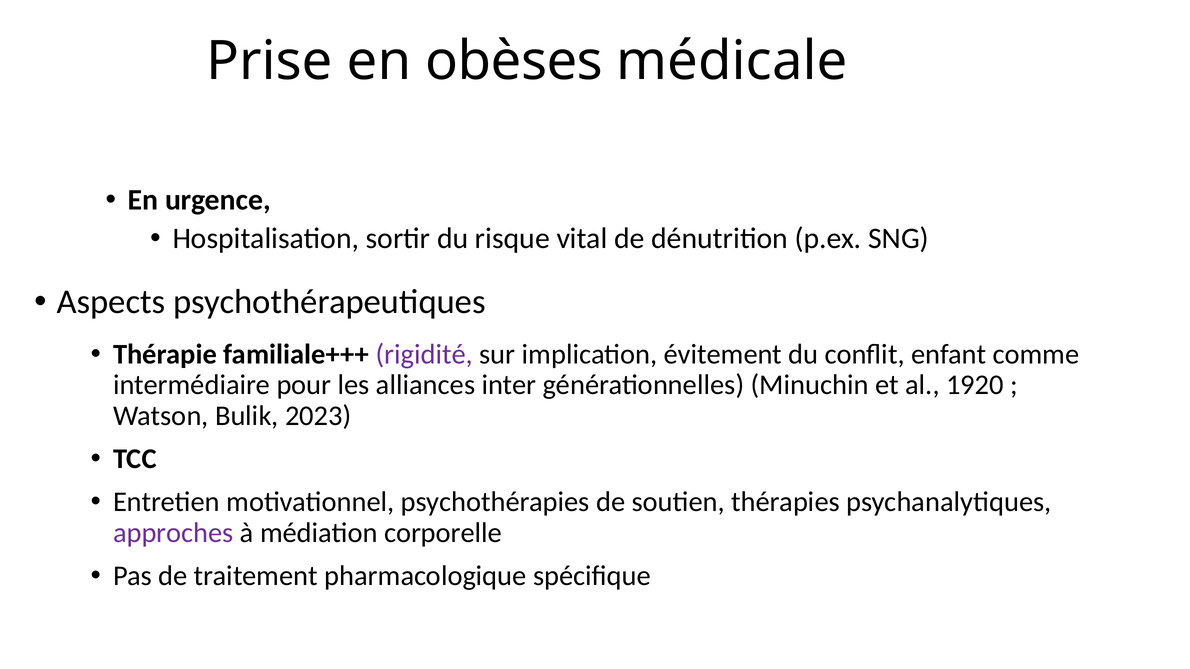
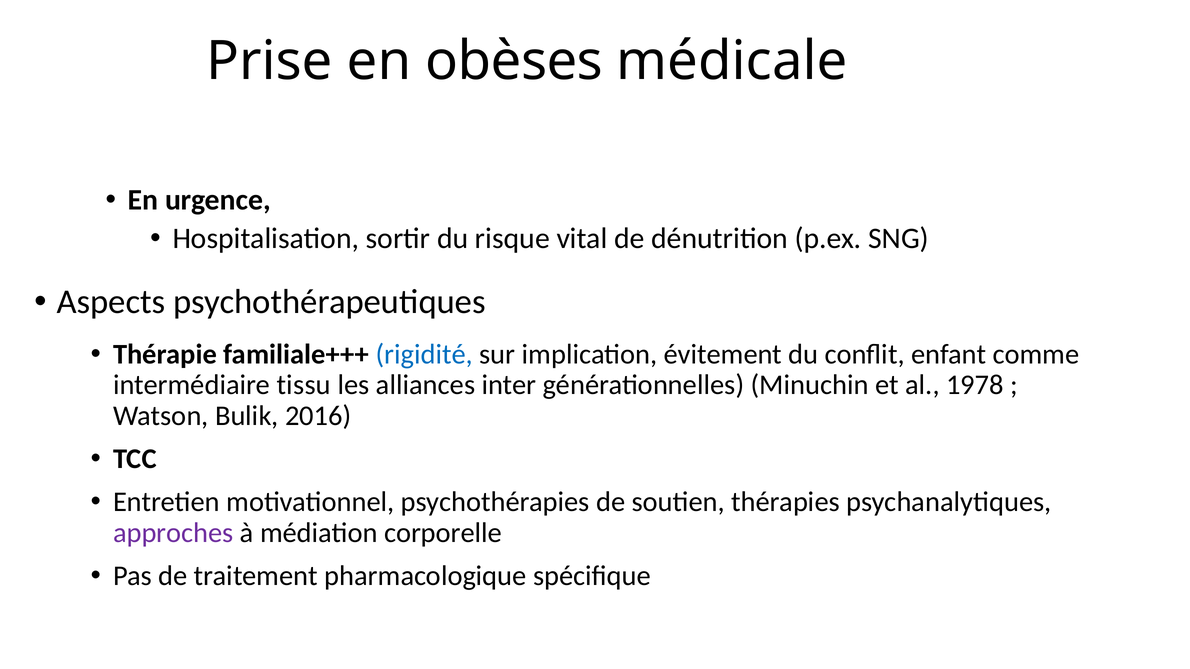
rigidité colour: purple -> blue (424, 354)
pour: pour -> tissu (304, 385)
1920: 1920 -> 1978 (975, 385)
2023: 2023 -> 2016 (318, 416)
